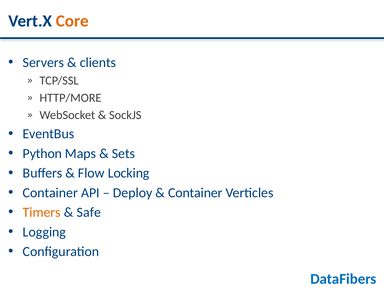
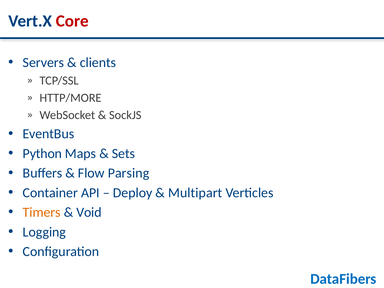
Core colour: orange -> red (72, 21)
Locking: Locking -> Parsing (129, 173)
Container: Container -> Multipart (195, 193)
Safe: Safe -> Void (89, 212)
